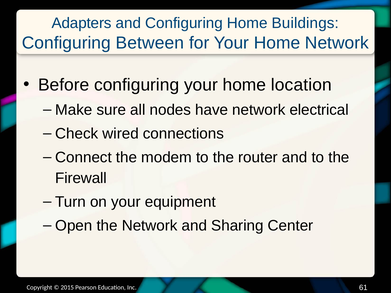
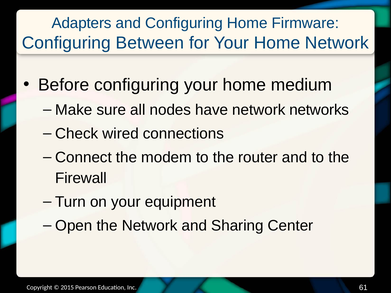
Buildings: Buildings -> Firmware (305, 23)
location: location -> medium (301, 85)
electrical: electrical -> networks (319, 110)
